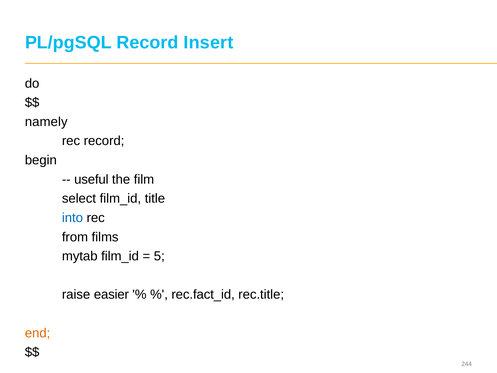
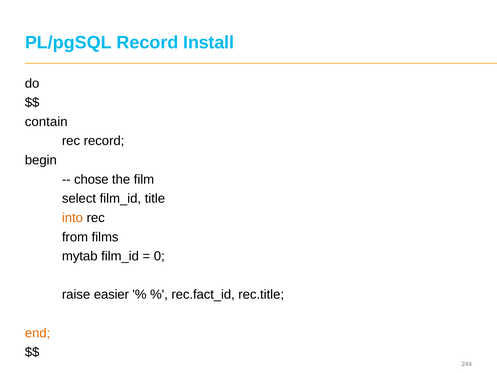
Insert: Insert -> Install (209, 42)
namely: namely -> contain (46, 122)
useful: useful -> chose (91, 179)
into colour: blue -> orange (72, 218)
5: 5 -> 0 (159, 256)
